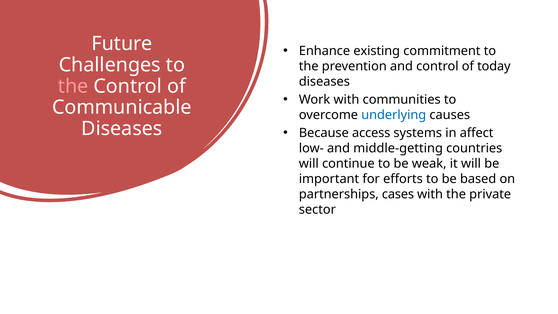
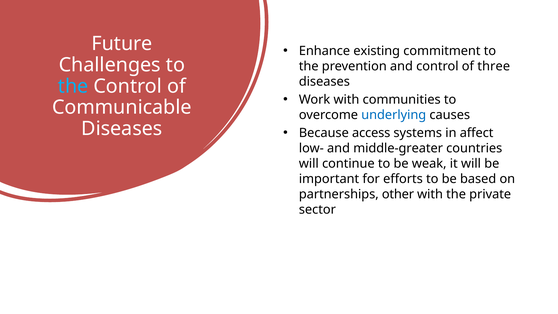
today: today -> three (494, 66)
the colour: pink -> light blue (73, 86)
middle-getting: middle-getting -> middle-greater (398, 148)
cases: cases -> other (398, 194)
